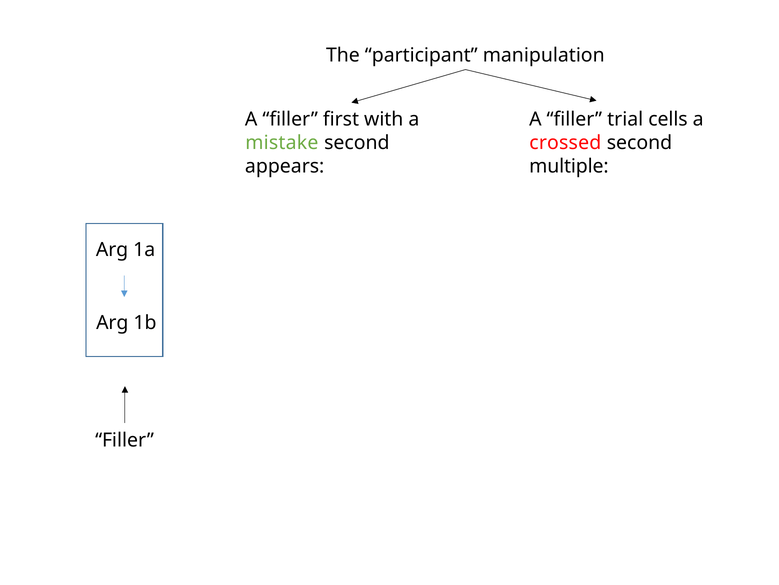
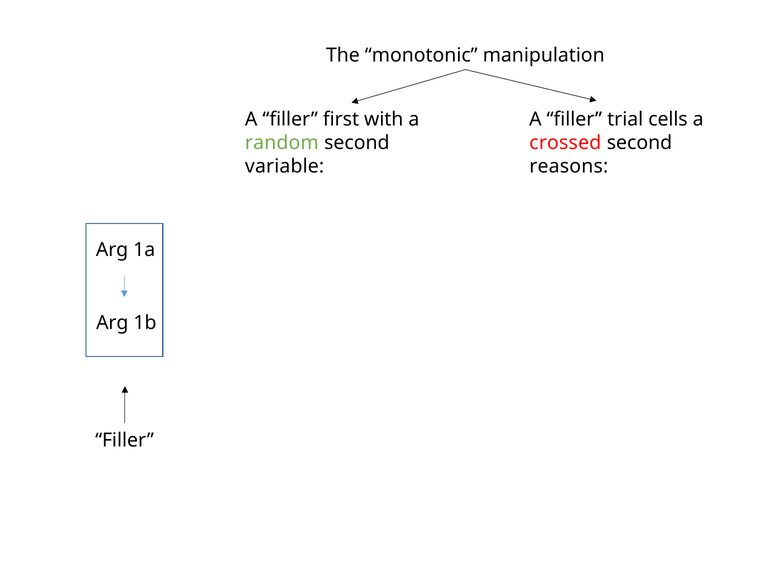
participant: participant -> monotonic (421, 55)
mistake: mistake -> random (282, 143)
appears: appears -> variable (285, 166)
multiple: multiple -> reasons (569, 166)
